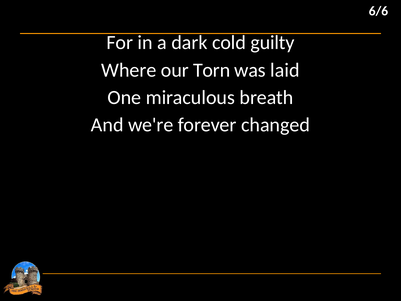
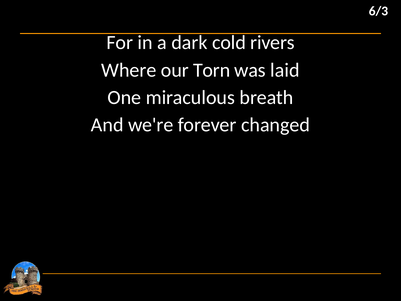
6/6: 6/6 -> 6/3 (378, 11)
guilty: guilty -> rivers (272, 43)
